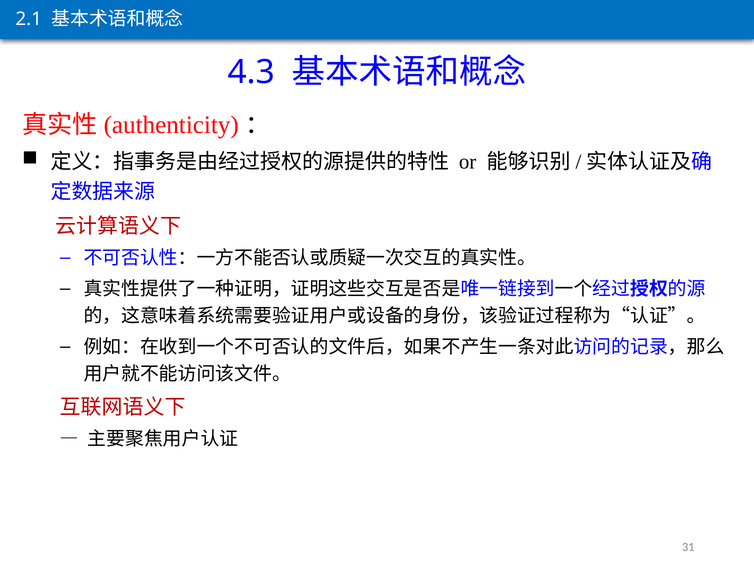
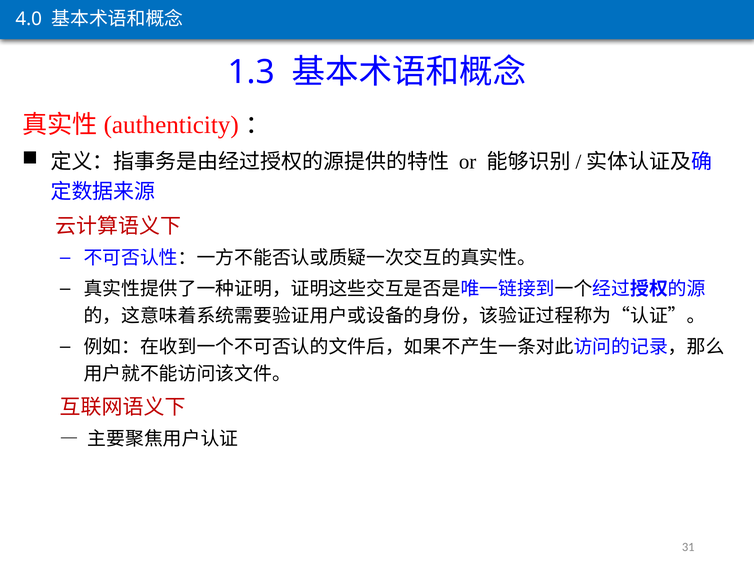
2.1: 2.1 -> 4.0 (29, 19)
4.3: 4.3 -> 1.3 (251, 72)
